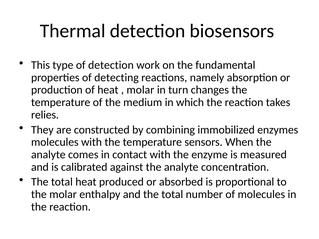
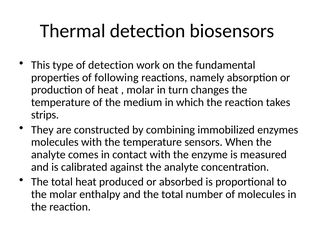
detecting: detecting -> following (116, 78)
relies: relies -> strips (45, 115)
